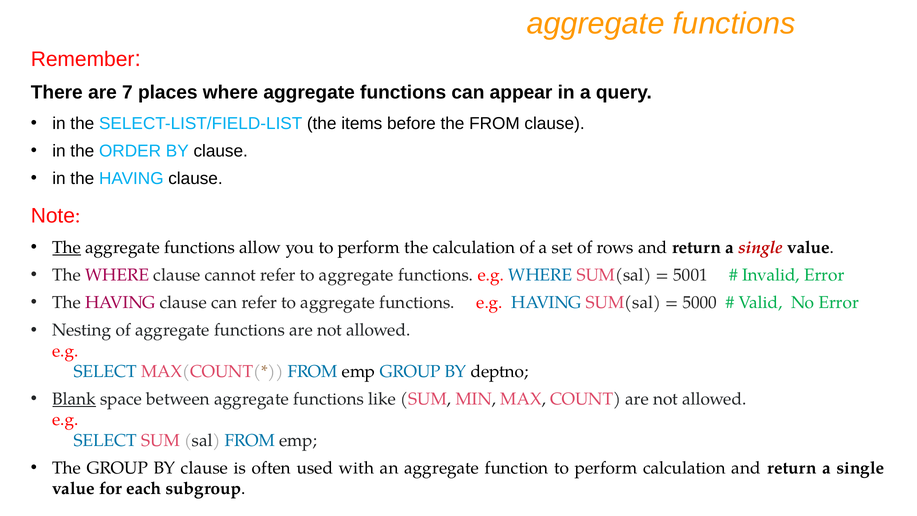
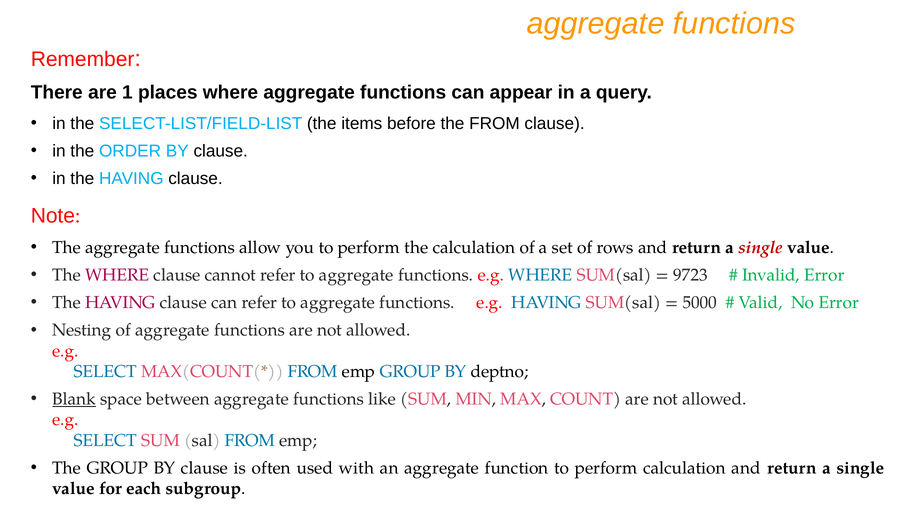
7: 7 -> 1 (127, 93)
The underline: present -> none (67, 248)
5001: 5001 -> 9723 (691, 275)
